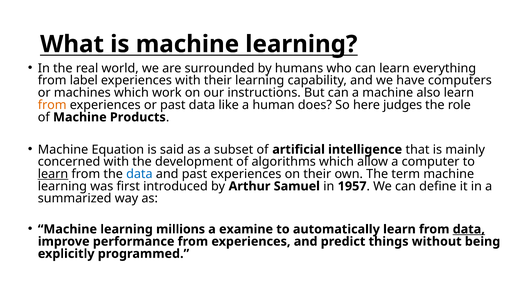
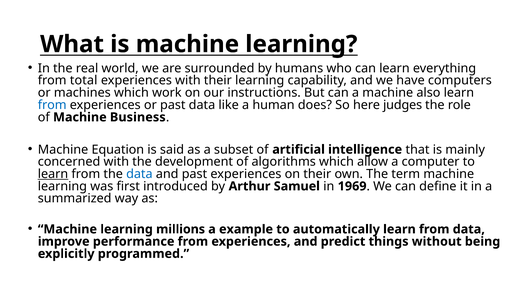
label: label -> total (84, 80)
from colour: orange -> blue (52, 105)
Products: Products -> Business (138, 117)
1957: 1957 -> 1969 (352, 186)
examine: examine -> example (246, 229)
data underline: present -> none (469, 229)
